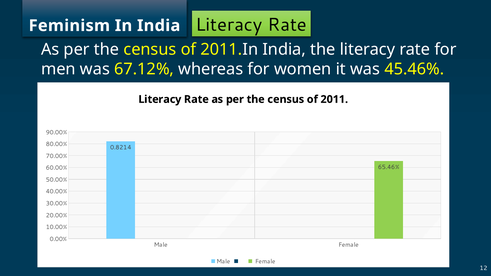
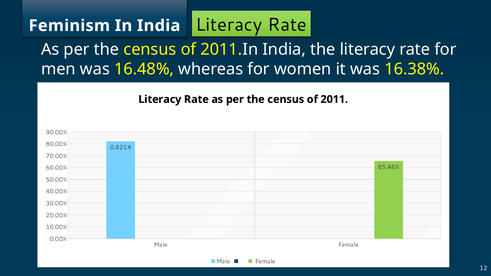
67.12%: 67.12% -> 16.48% (144, 69)
45.46%: 45.46% -> 16.38% (414, 69)
